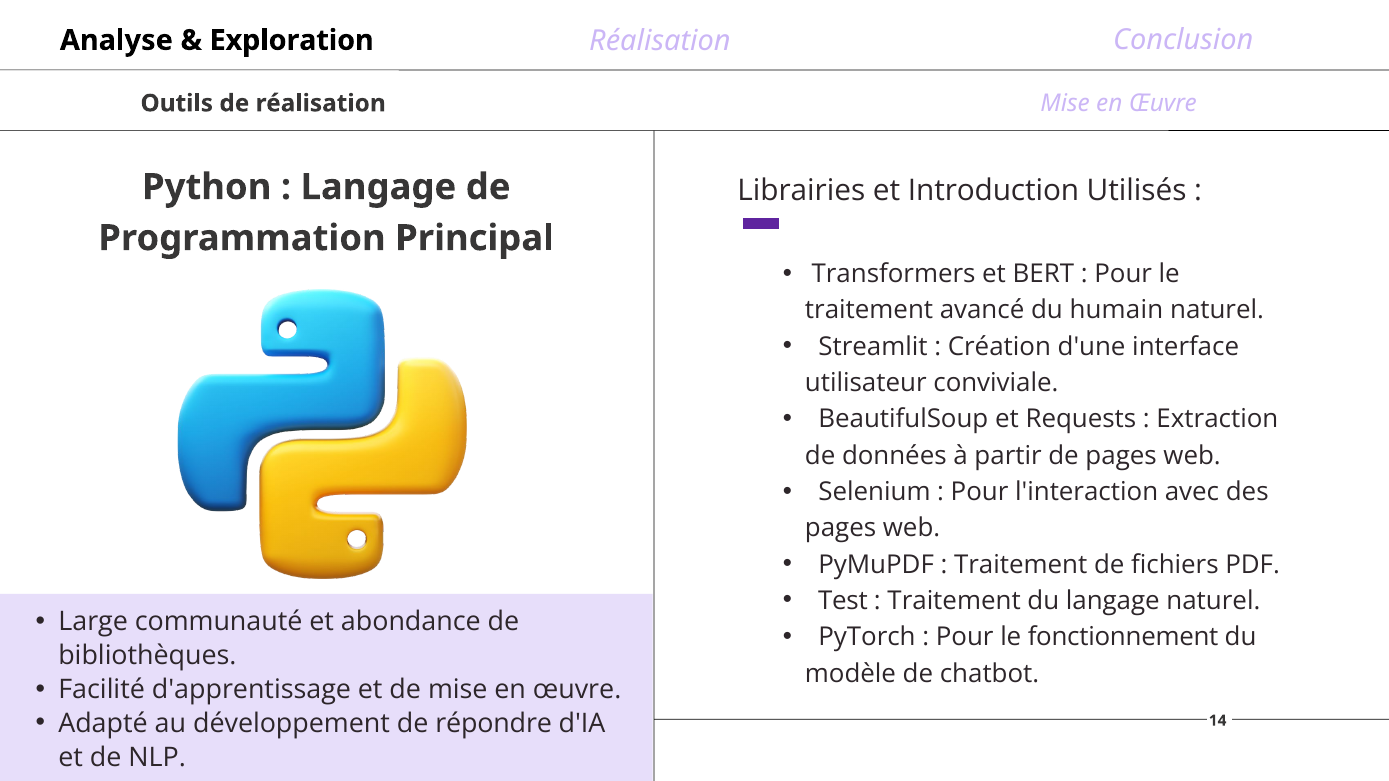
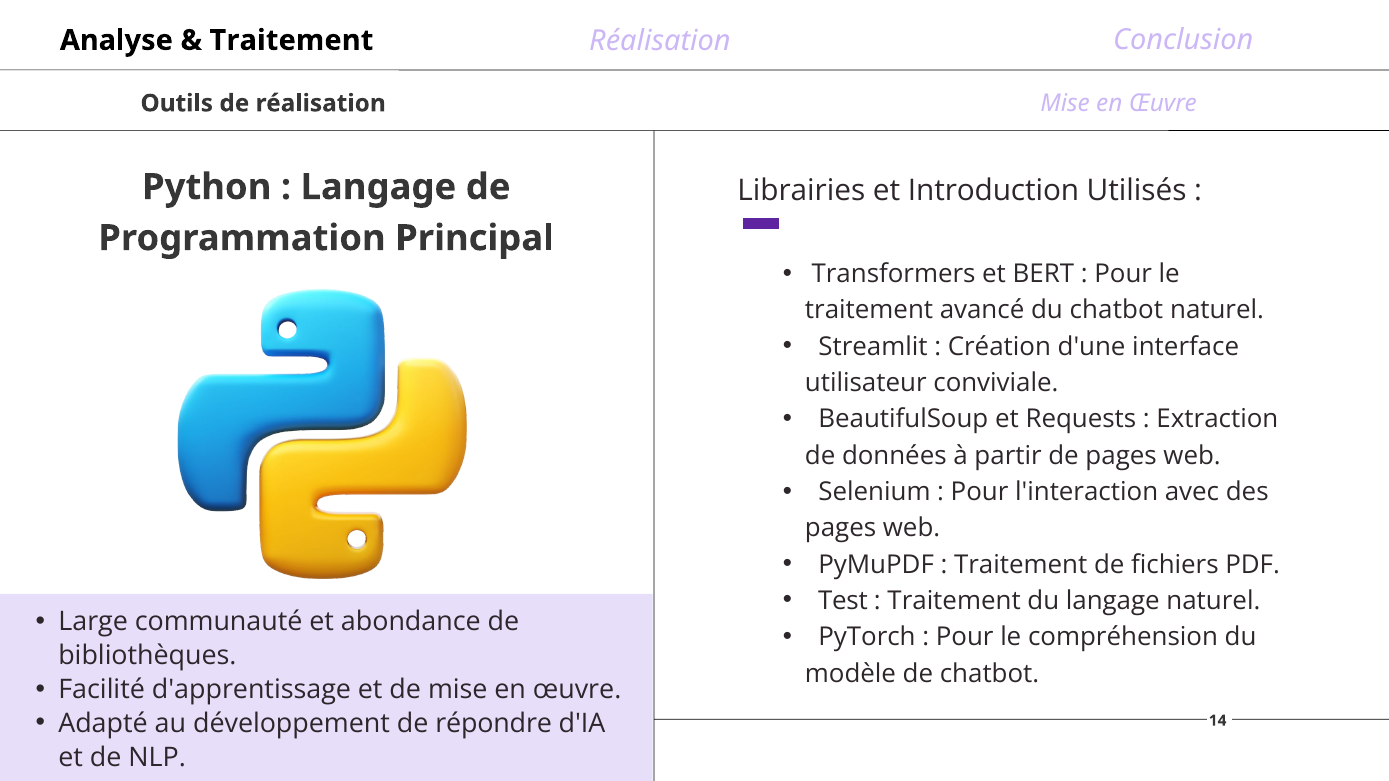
Exploration: Exploration -> Traitement (291, 40)
du humain: humain -> chatbot (1116, 310)
fonctionnement: fonctionnement -> compréhension (1123, 637)
